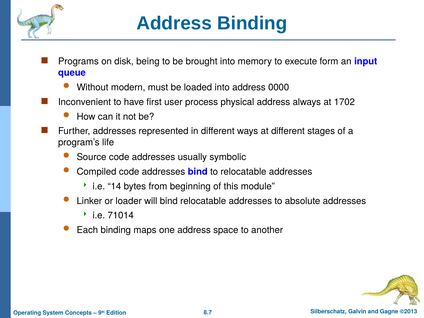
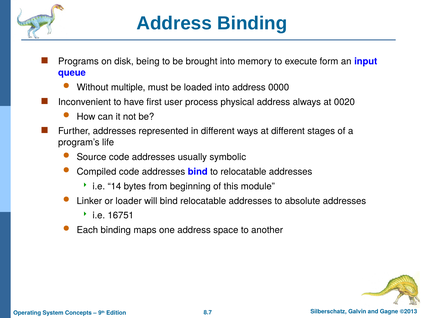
modern: modern -> multiple (128, 87)
1702: 1702 -> 0020 (344, 102)
71014: 71014 -> 16751 (121, 216)
